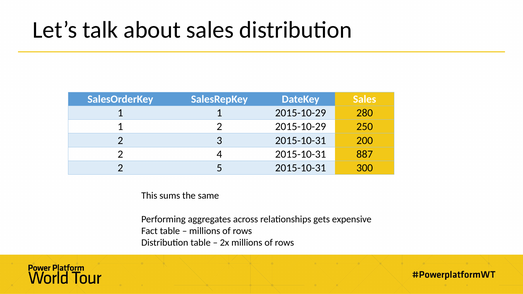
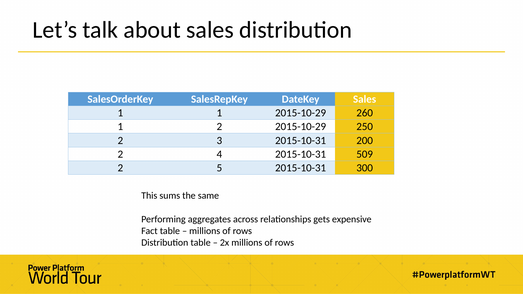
280: 280 -> 260 (365, 113)
887: 887 -> 509 (365, 154)
